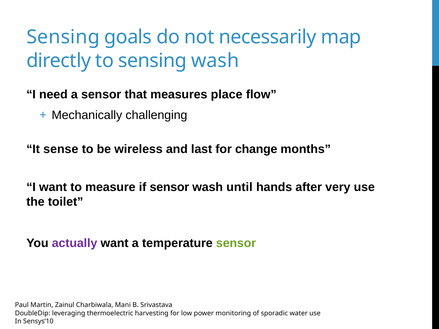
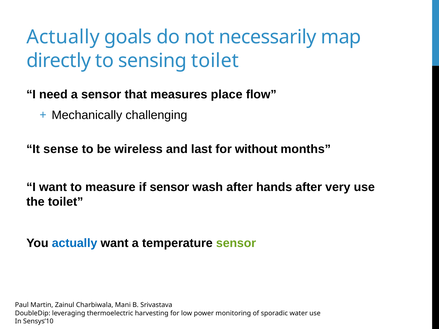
Sensing: Sensing -> Actually (63, 37)
sensing wash: wash -> toilet (215, 61)
change: change -> without (256, 149)
wash until: until -> after (240, 187)
actually colour: purple -> blue (75, 243)
